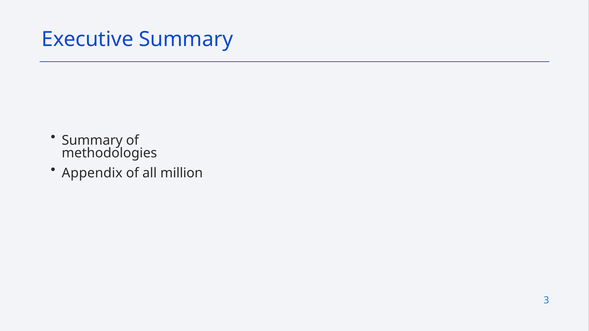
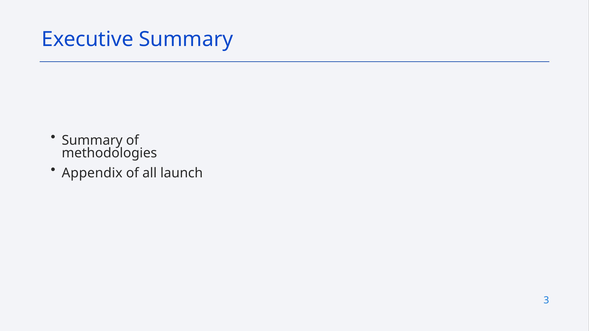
million: million -> launch (182, 173)
